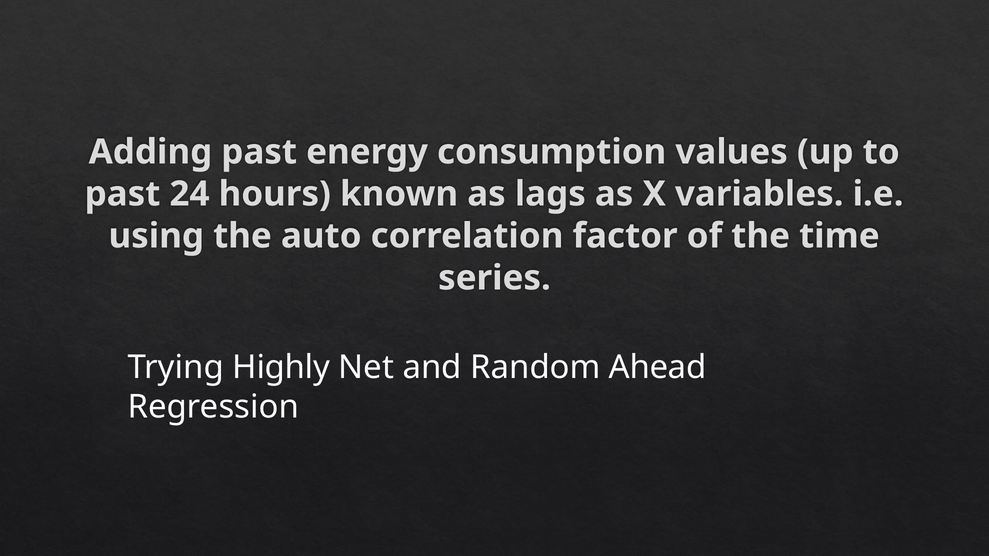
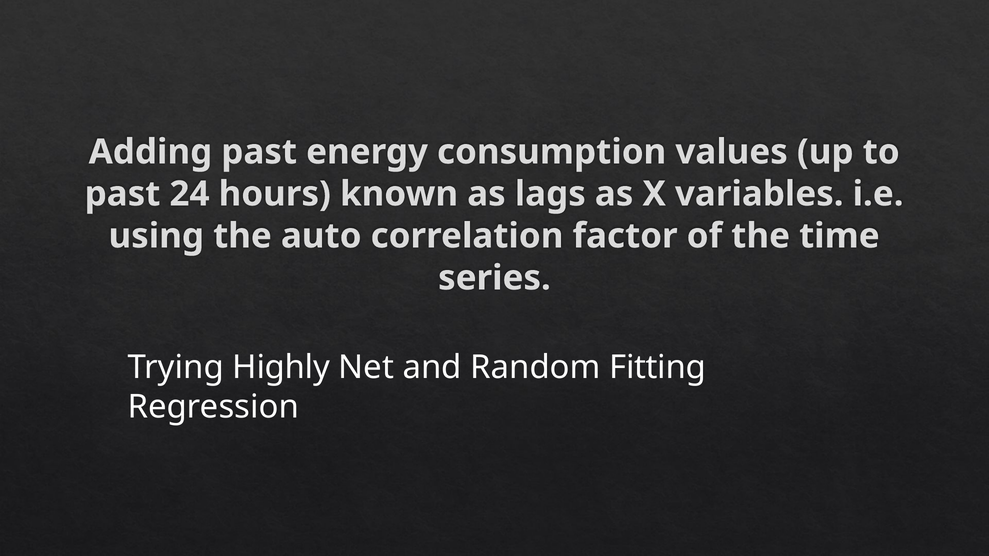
Ahead: Ahead -> Fitting (658, 368)
